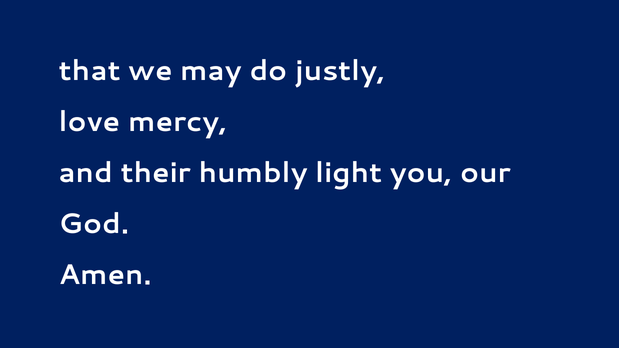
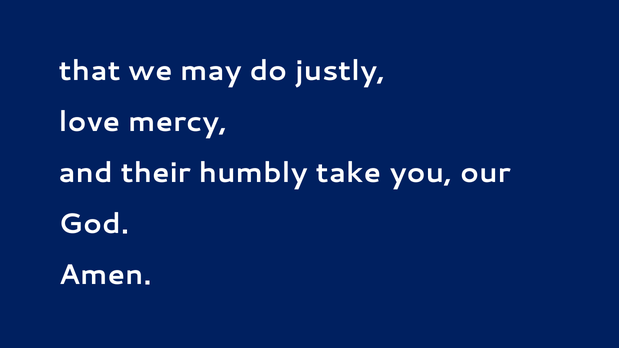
light: light -> take (349, 173)
